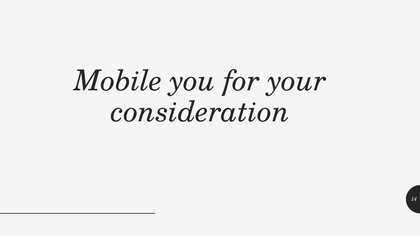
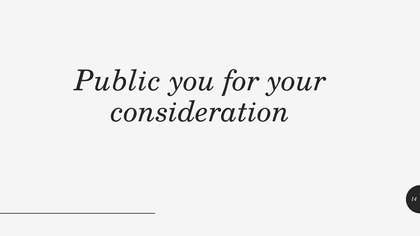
Mobile: Mobile -> Public (118, 81)
